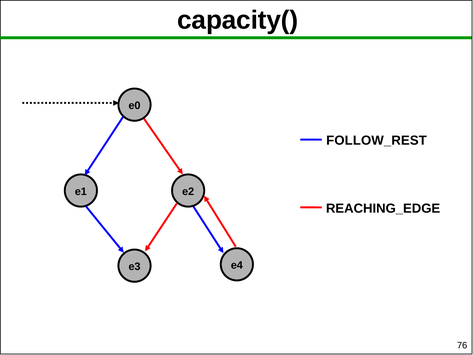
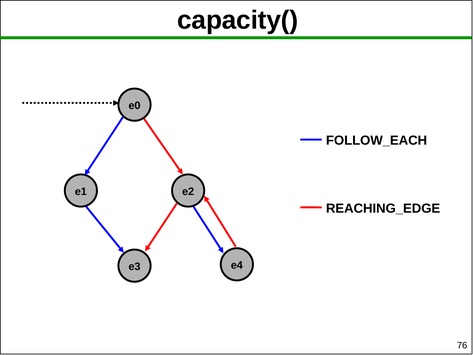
FOLLOW_REST: FOLLOW_REST -> FOLLOW_EACH (377, 141)
